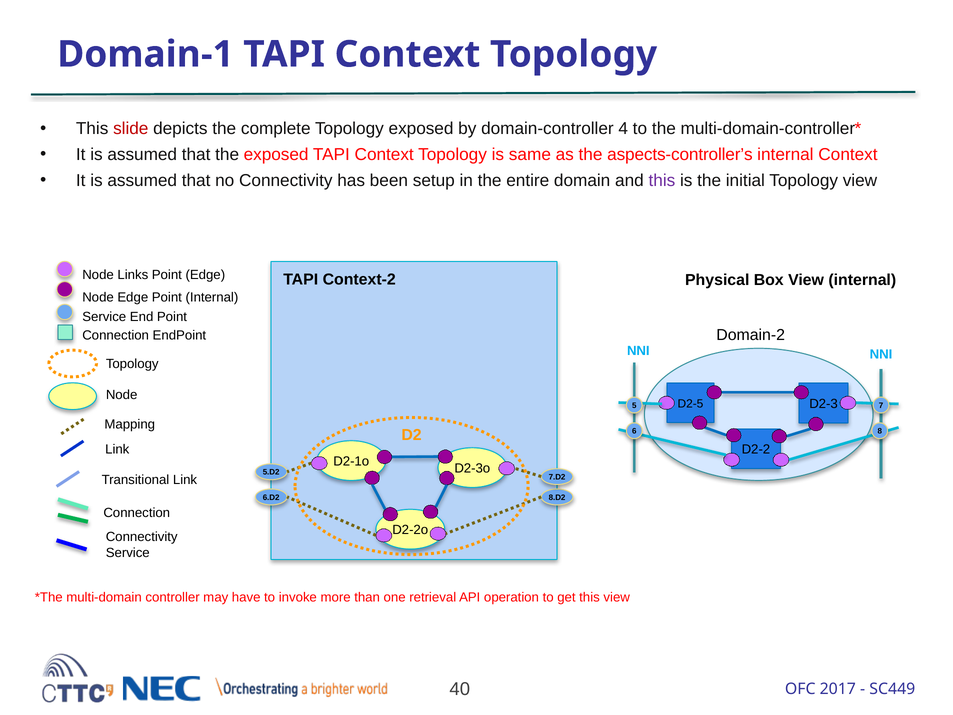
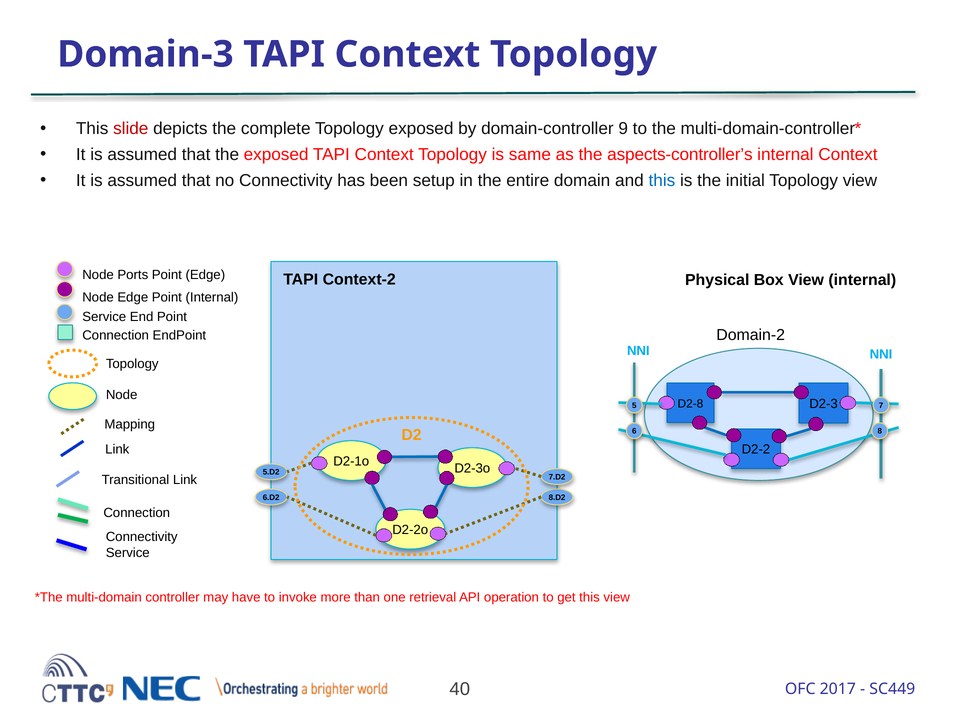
Domain-1: Domain-1 -> Domain-3 (145, 54)
4: 4 -> 9 (623, 129)
this colour: purple -> blue (662, 181)
Links: Links -> Ports (133, 275)
D2-5: D2-5 -> D2-8 (690, 403)
